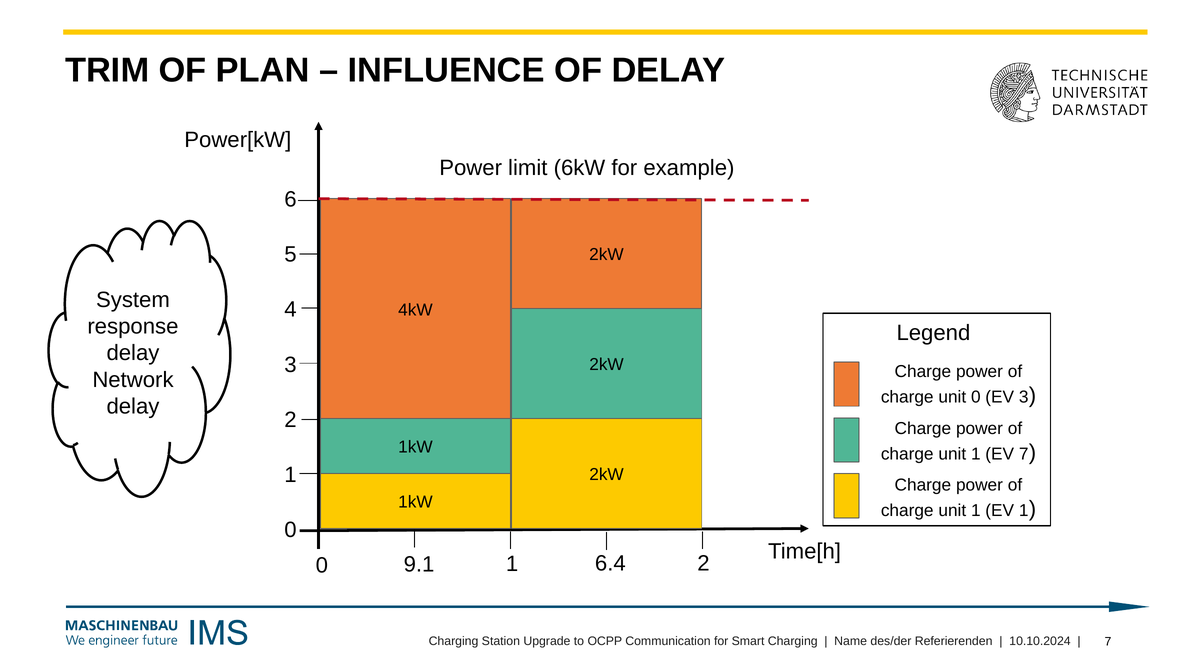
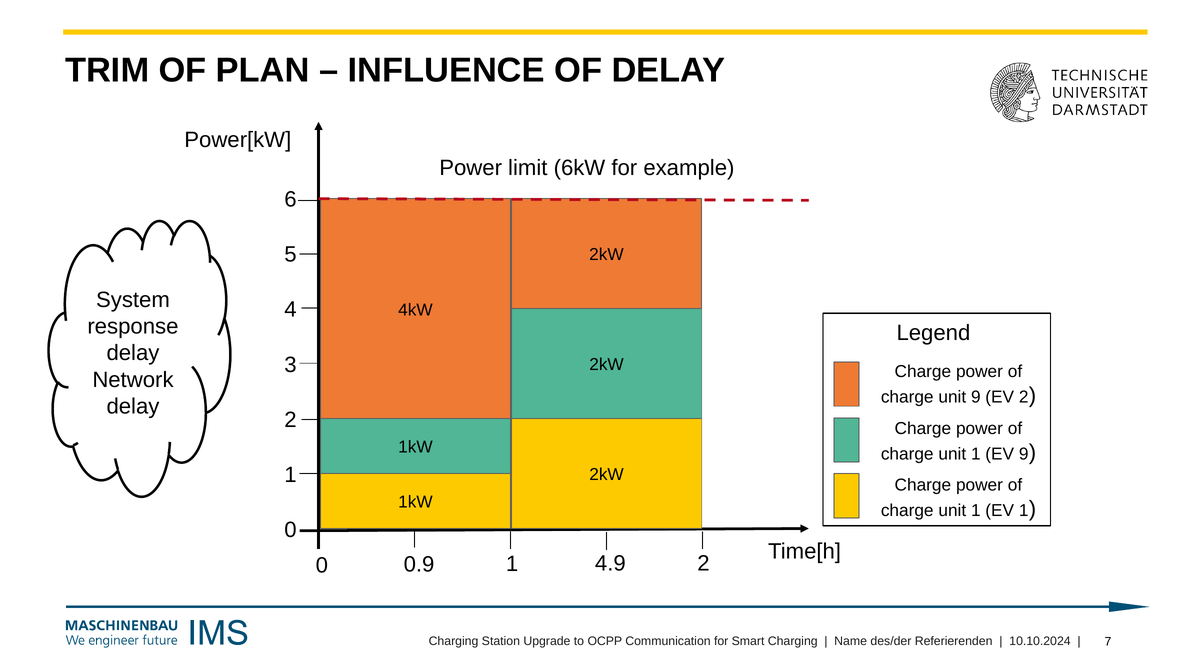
unit 0: 0 -> 9 (976, 397)
EV 3: 3 -> 2 (1024, 397)
EV 7: 7 -> 9 (1024, 454)
9.1: 9.1 -> 0.9 (419, 564)
6.4: 6.4 -> 4.9 (610, 563)
